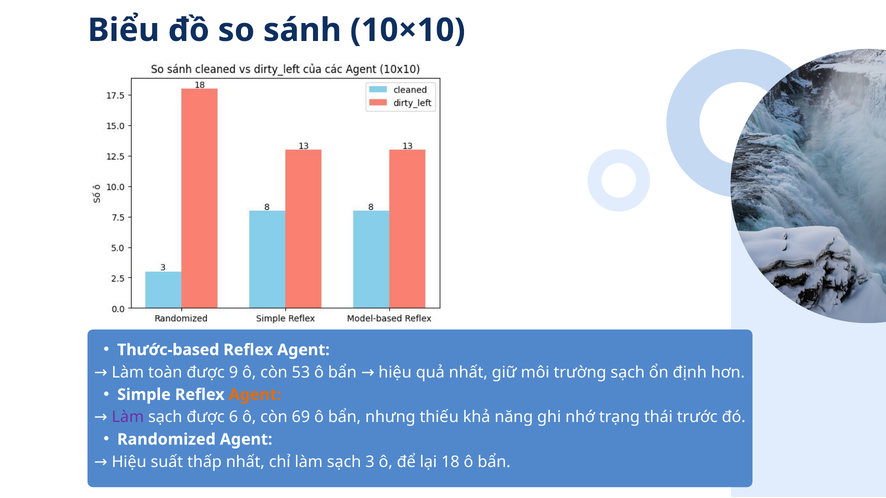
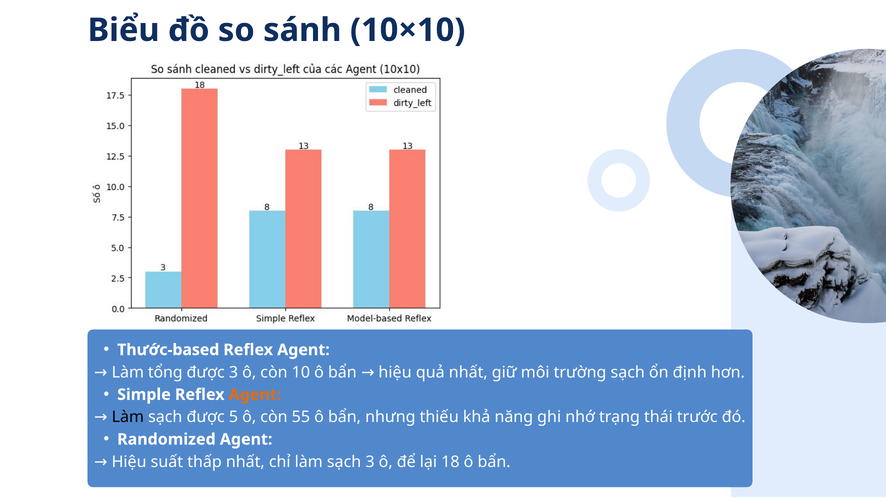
toàn: toàn -> tổng (165, 373)
được 9: 9 -> 3 (233, 373)
53: 53 -> 10 (301, 373)
Làm colour: purple -> black (128, 417)
6: 6 -> 5 (233, 417)
69: 69 -> 55 (301, 417)
